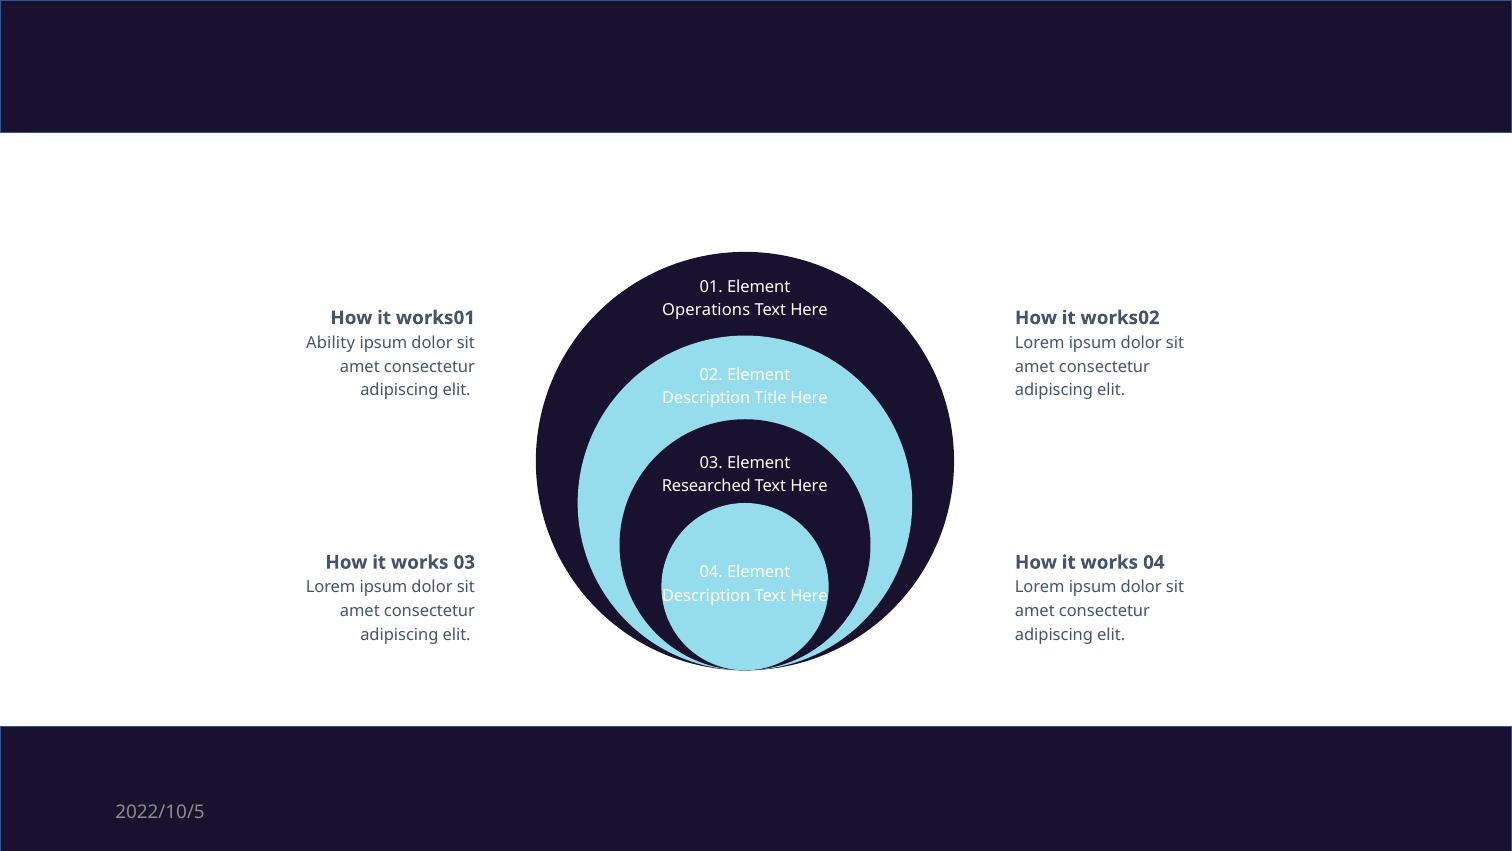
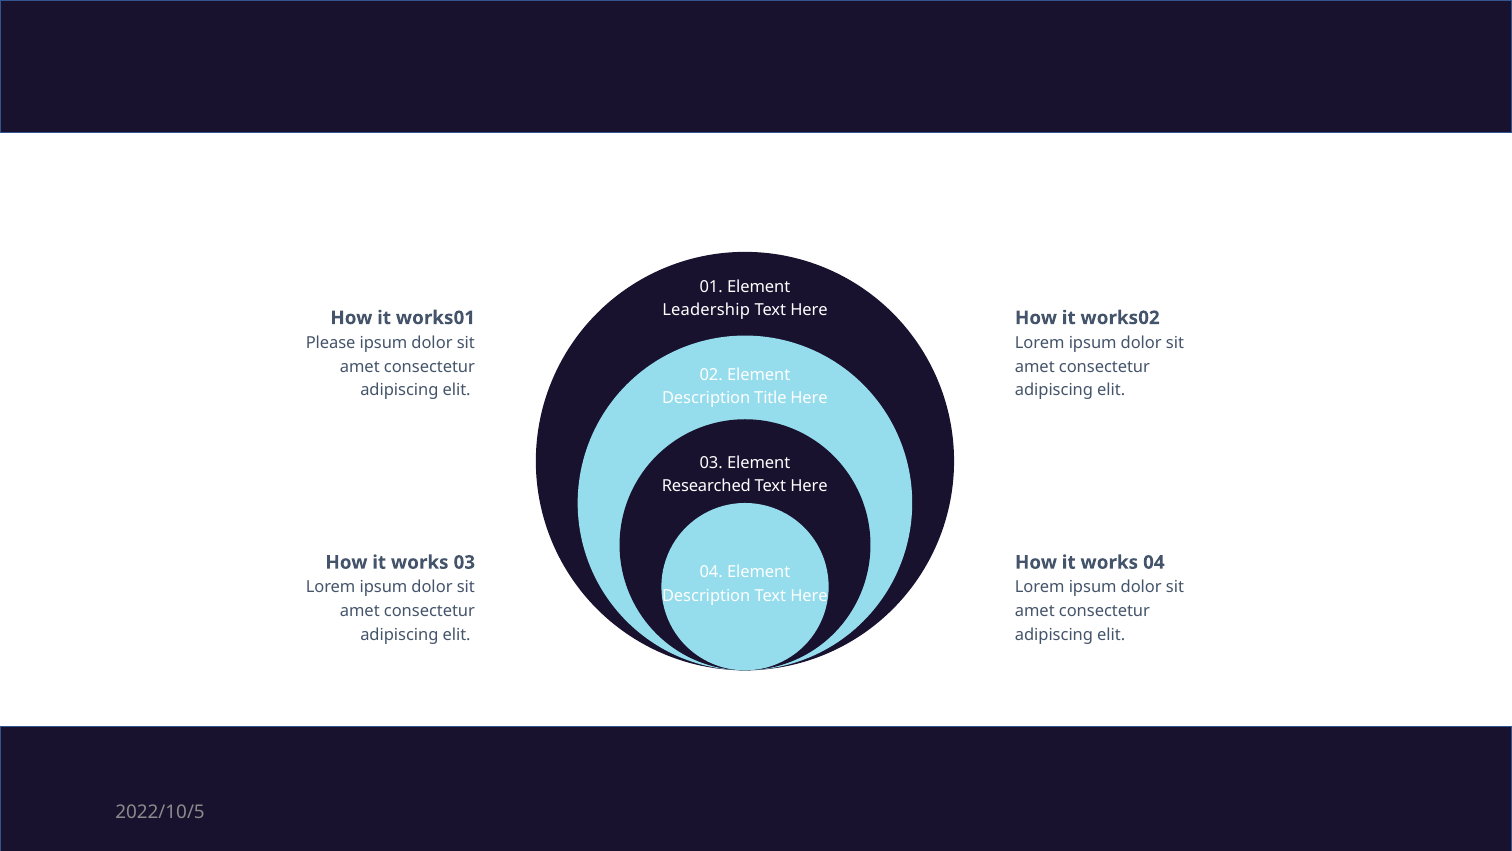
Operations: Operations -> Leadership (706, 310)
Ability: Ability -> Please (331, 343)
